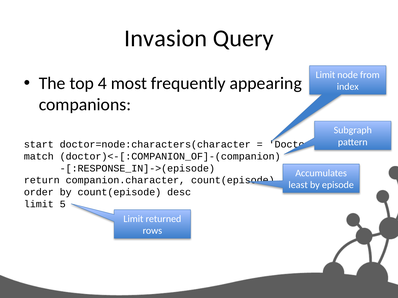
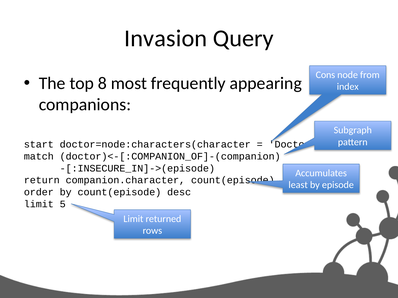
Limit: Limit -> Cons (325, 75)
4: 4 -> 8 (102, 84)
-[:RESPONSE_IN]->(episode: -[:RESPONSE_IN]->(episode -> -[:INSECURE_IN]->(episode (137, 169)
